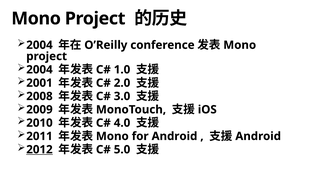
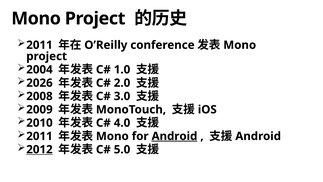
2004: 2004 -> 2011 (39, 45)
2001: 2001 -> 2026 (39, 83)
Android underline: none -> present (174, 136)
